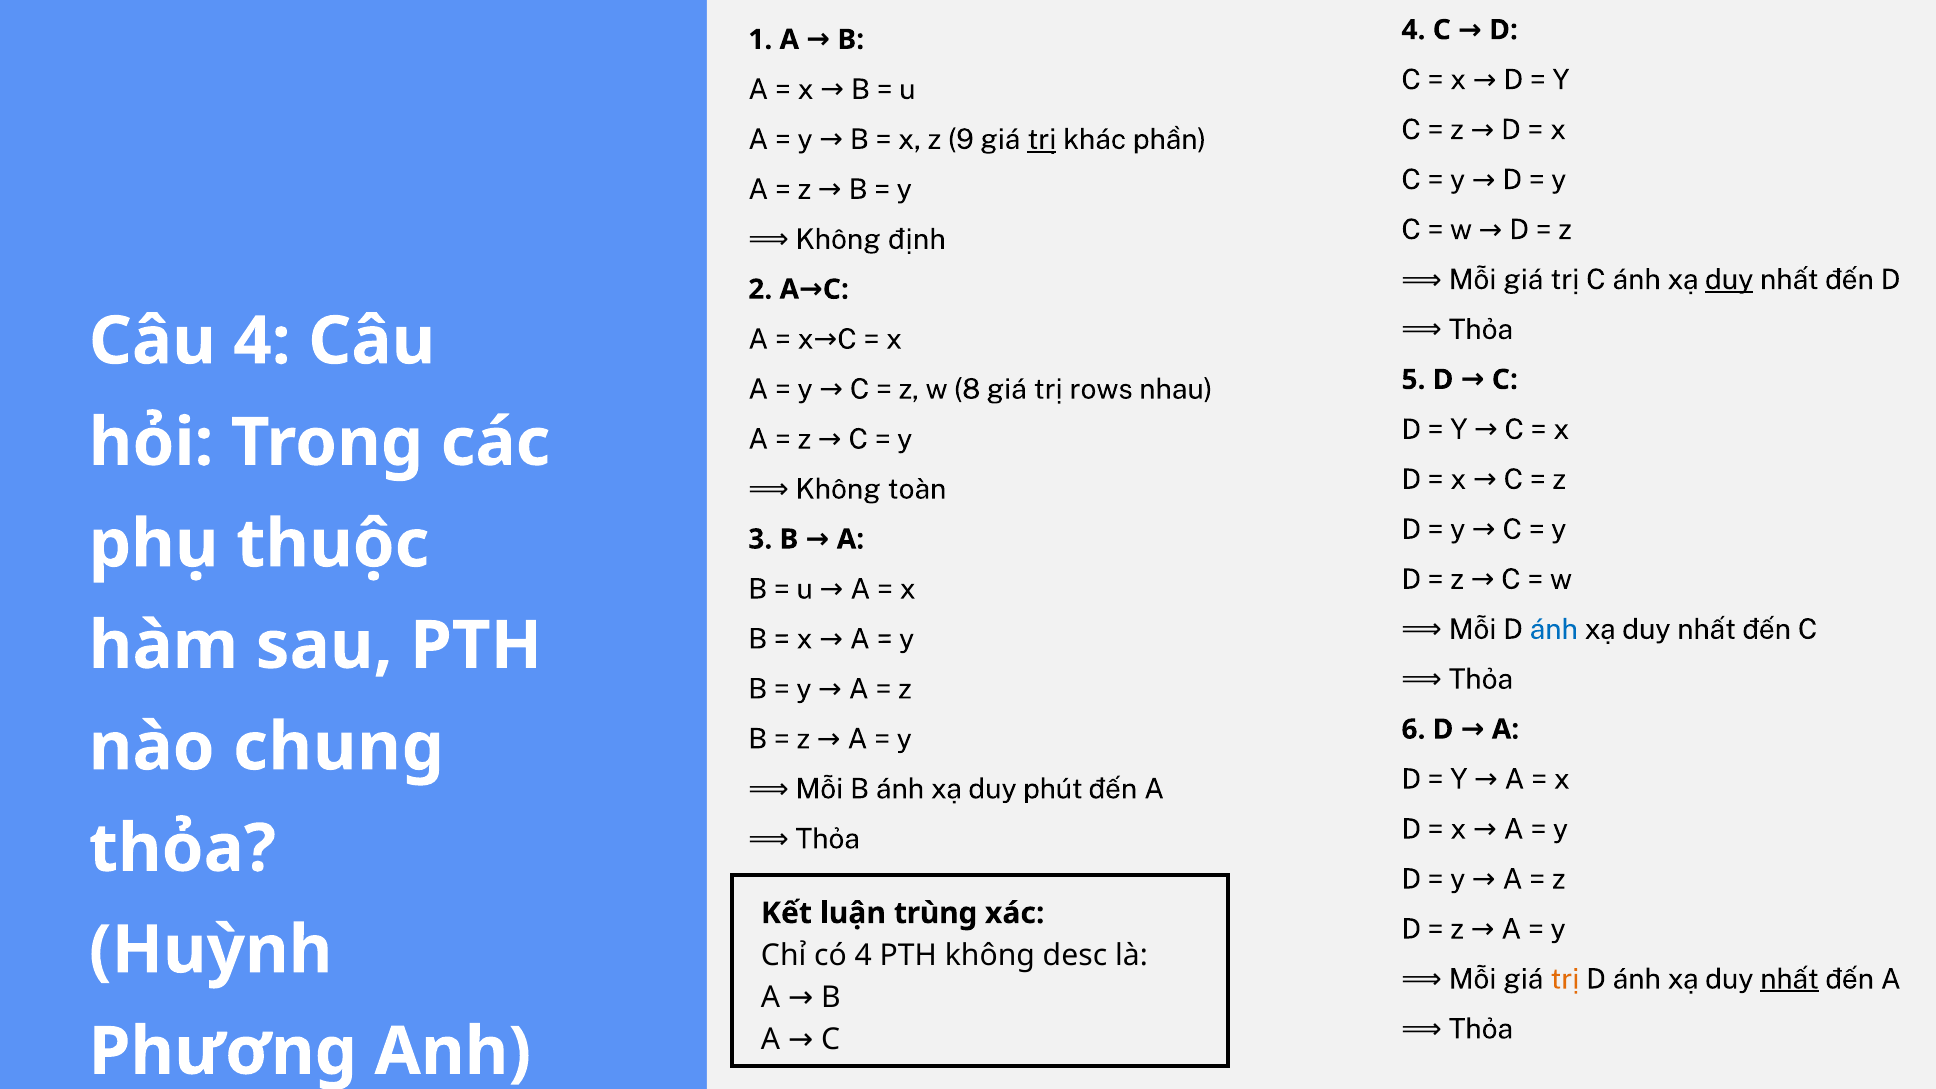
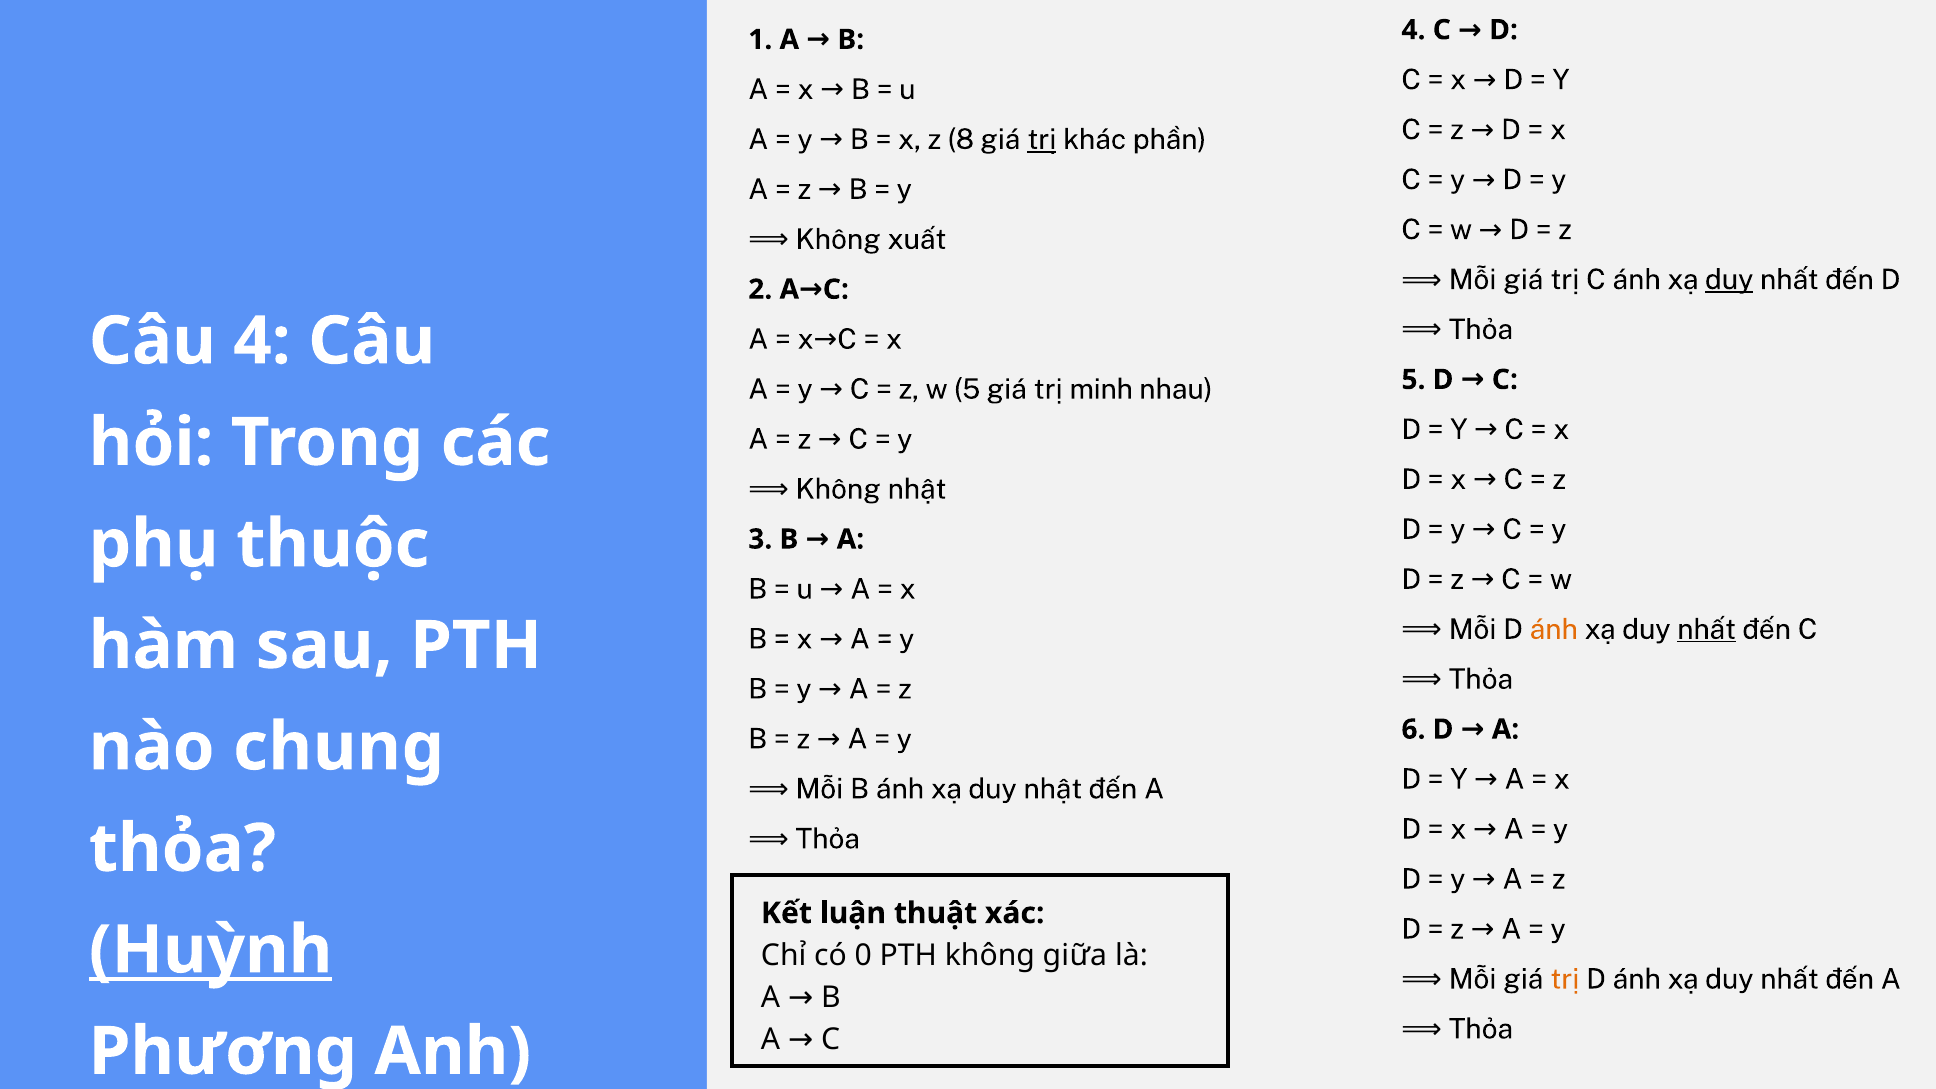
9: 9 -> 8 (961, 140)
định: định -> xuất (917, 239)
w 8: 8 -> 5 (967, 389)
rows: rows -> minh (1101, 389)
toàn: toàn -> nhật (917, 489)
ánh colour: blue -> orange (1554, 629)
nhất underline: none -> present (1707, 629)
duy phút: phút -> nhật (1053, 789)
trùng: trùng -> thuật (936, 913)
Huỳnh underline: none -> present (211, 950)
có 4: 4 -> 0 (863, 955)
desc: desc -> giữa (1075, 955)
nhất underline: present -> none (1790, 979)
